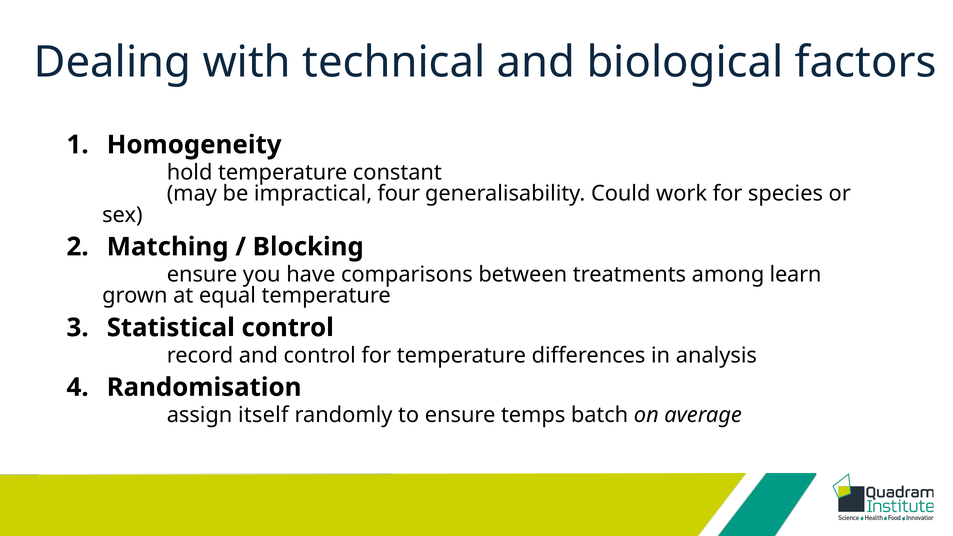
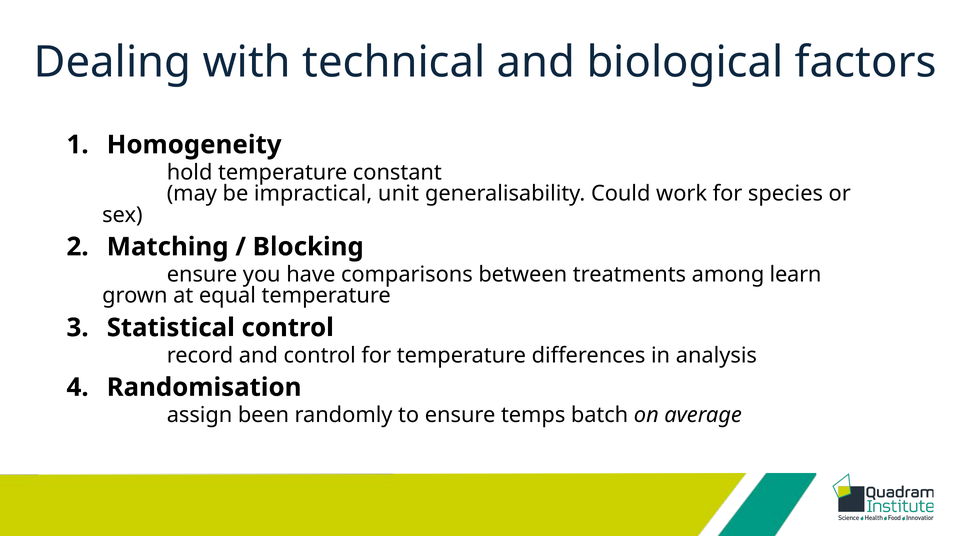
four: four -> unit (399, 194)
itself: itself -> been (263, 415)
